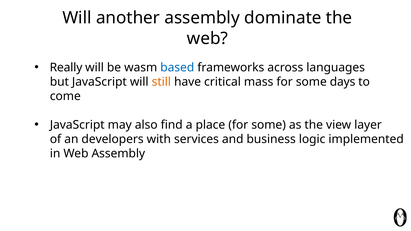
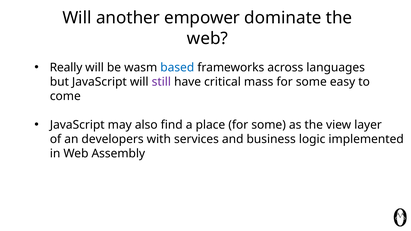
another assembly: assembly -> empower (202, 18)
still colour: orange -> purple (161, 82)
days: days -> easy (343, 82)
